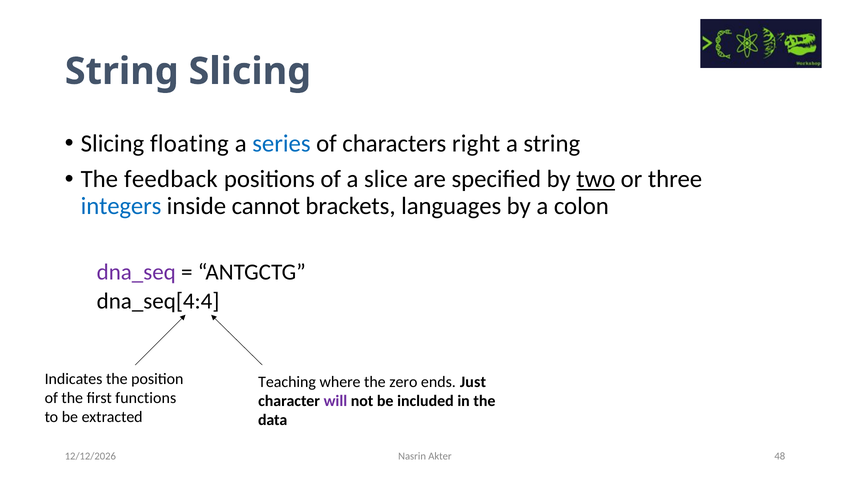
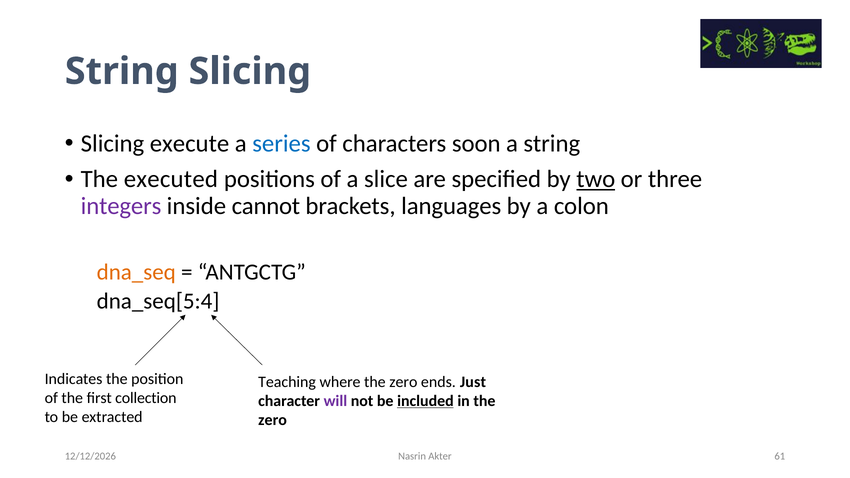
floating: floating -> execute (190, 144)
right: right -> soon (476, 144)
feedback: feedback -> executed (171, 179)
integers colour: blue -> purple (121, 206)
dna_seq colour: purple -> orange (136, 272)
dna_seq[4:4: dna_seq[4:4 -> dna_seq[5:4 (158, 301)
functions: functions -> collection (146, 398)
included underline: none -> present (425, 401)
data: data -> zero (273, 420)
48: 48 -> 61 (780, 456)
